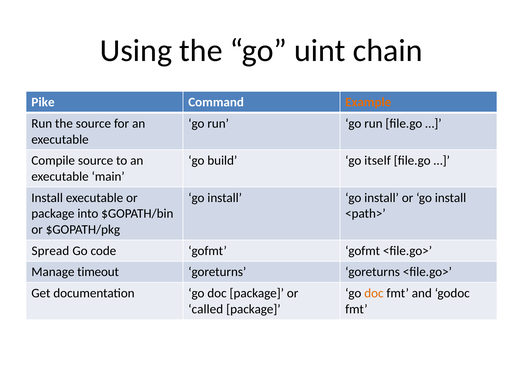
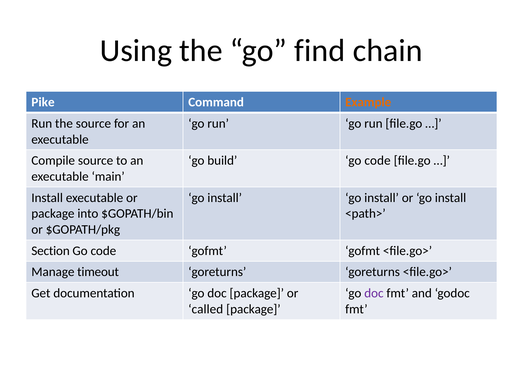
uint: uint -> find (320, 51)
build go itself: itself -> code (378, 161)
Spread: Spread -> Section (51, 251)
doc colour: orange -> purple (374, 293)
